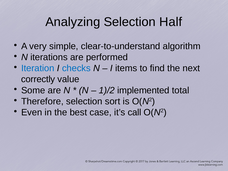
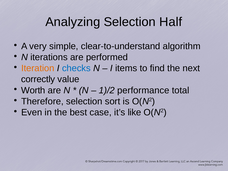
Iteration colour: blue -> orange (38, 68)
Some: Some -> Worth (33, 90)
implemented: implemented -> performance (143, 90)
call: call -> like (134, 112)
